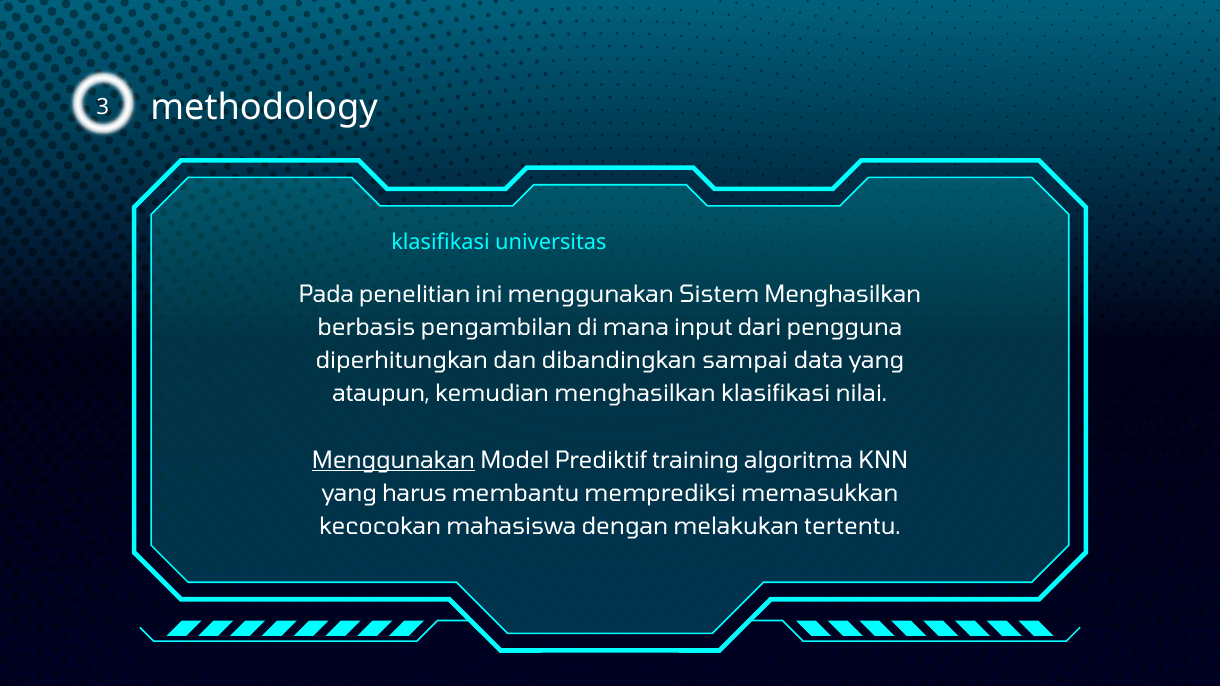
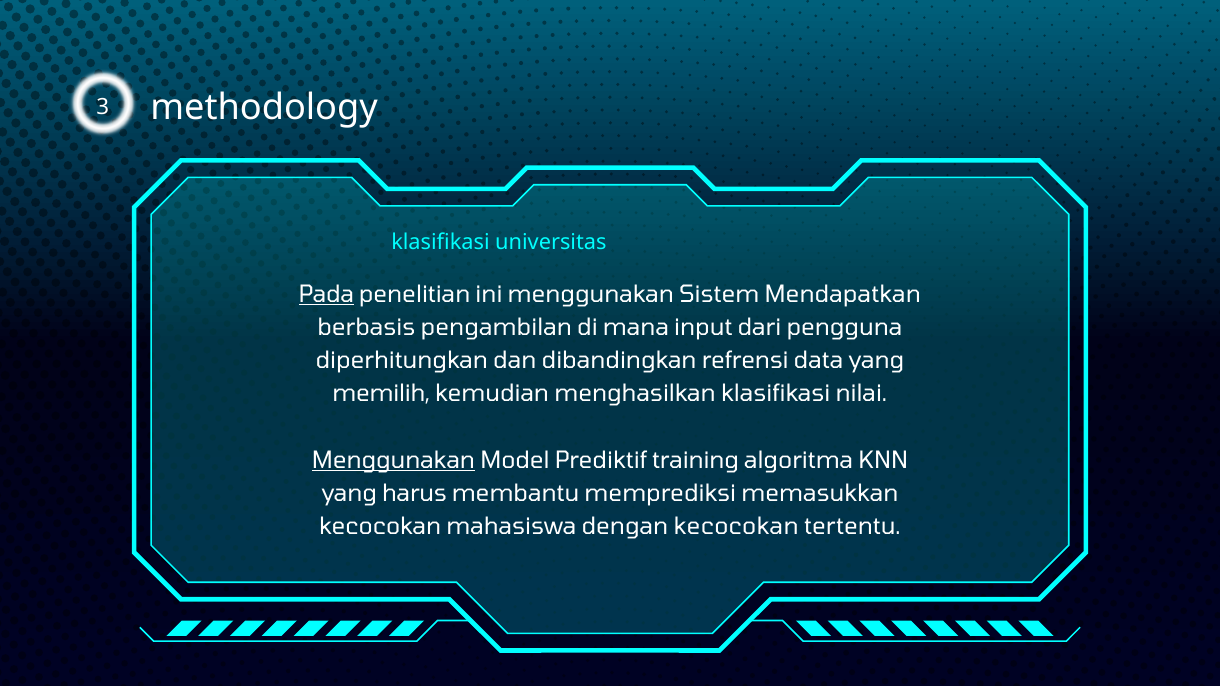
Pada underline: none -> present (326, 295)
Sistem Menghasilkan: Menghasilkan -> Mendapatkan (843, 295)
sampai: sampai -> refrensi (745, 361)
ataupun: ataupun -> memilih (381, 394)
dengan melakukan: melakukan -> kecocokan (736, 527)
